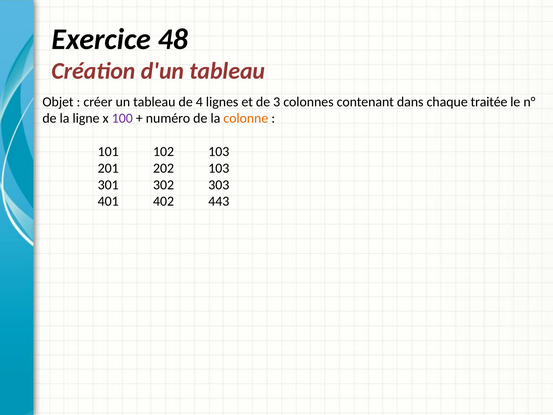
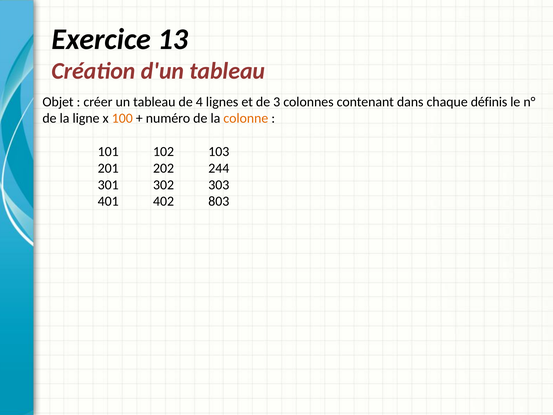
48: 48 -> 13 (173, 39)
traitée: traitée -> définis (489, 102)
100 colour: purple -> orange (122, 118)
202 103: 103 -> 244 (219, 168)
443: 443 -> 803 (219, 201)
